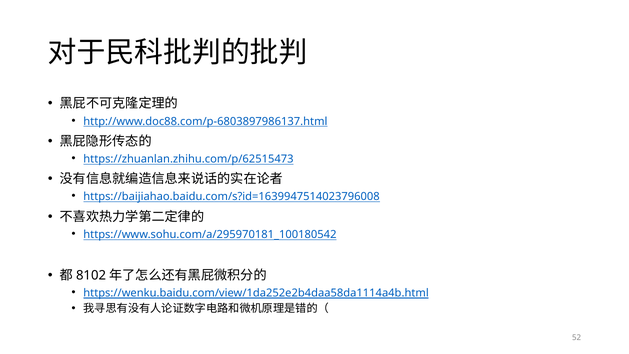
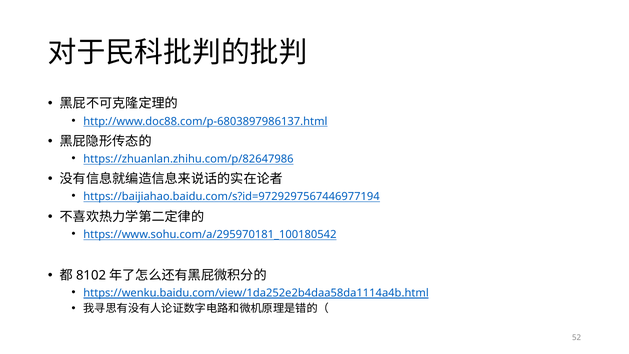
https://zhuanlan.zhihu.com/p/62515473: https://zhuanlan.zhihu.com/p/62515473 -> https://zhuanlan.zhihu.com/p/82647986 (188, 159)
https://baijiahao.baidu.com/s?id=1639947514023796008: https://baijiahao.baidu.com/s?id=1639947514023796008 -> https://baijiahao.baidu.com/s?id=9729297567446977194 (232, 197)
